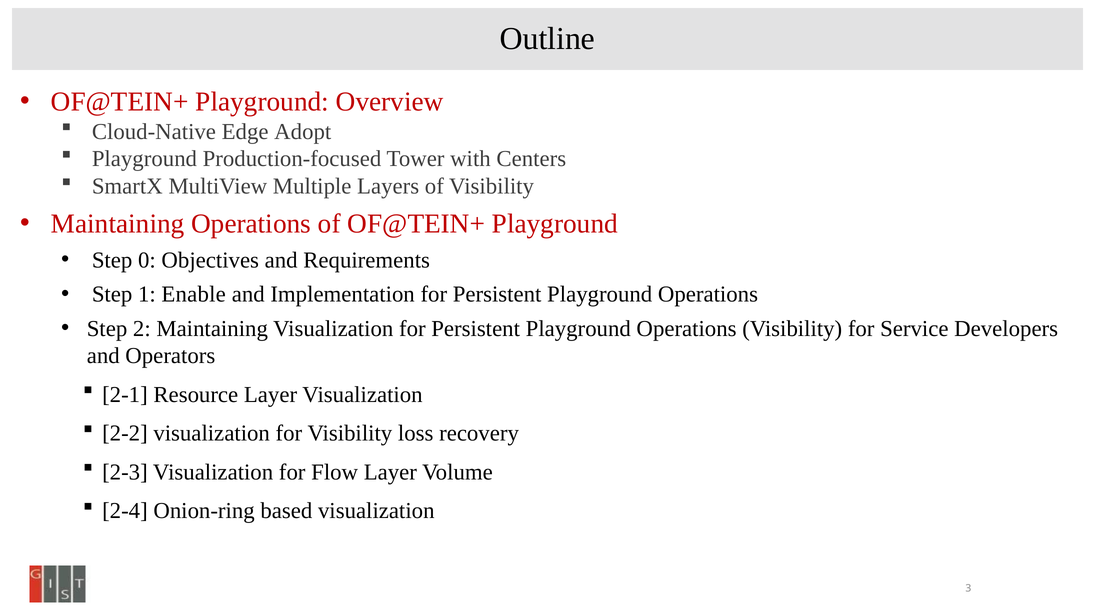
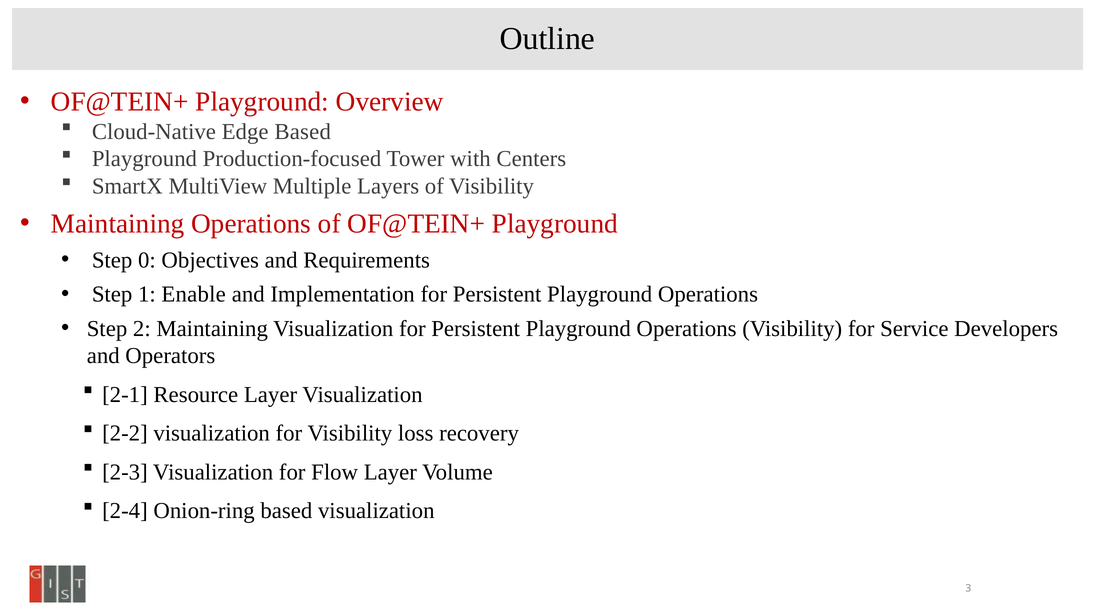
Edge Adopt: Adopt -> Based (303, 132)
